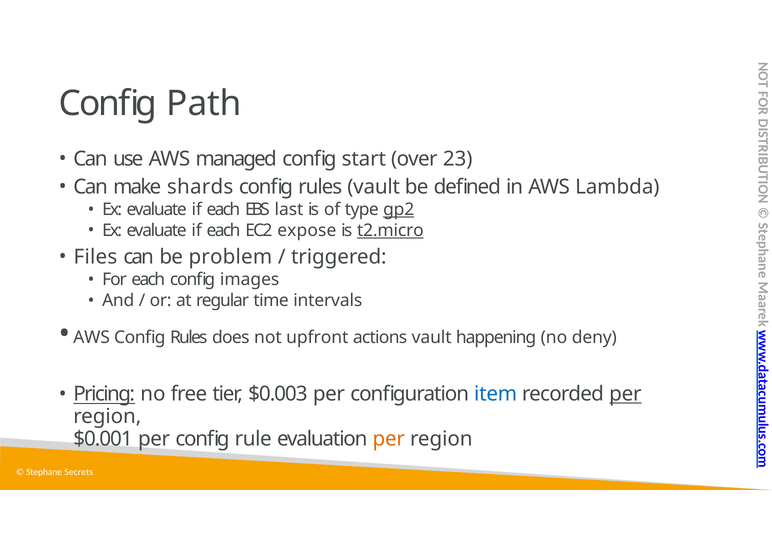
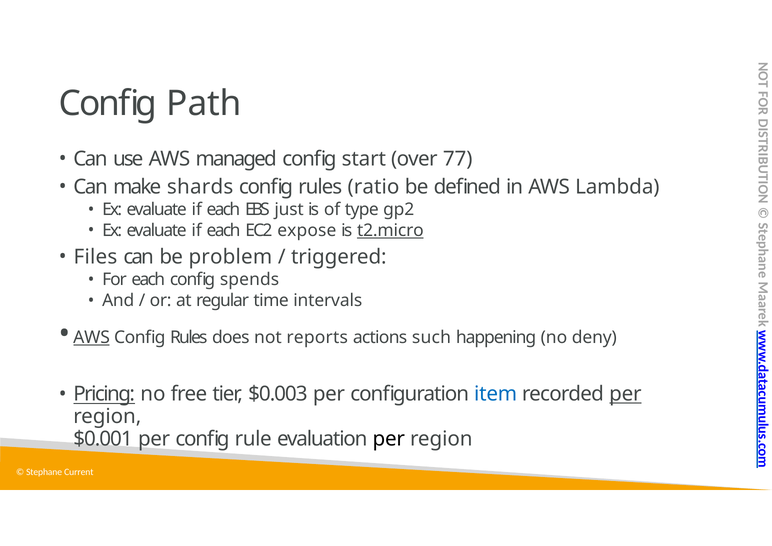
23: 23 -> 77 (458, 159)
rules vault: vault -> ratio (373, 187)
last: last -> just (289, 210)
gp2 underline: present -> none (399, 210)
images: images -> spends (250, 280)
AWS underline: none -> present (92, 338)
upfront: upfront -> reports (317, 338)
actions vault: vault -> such (431, 338)
per colour: orange -> black (389, 439)
Secrets: Secrets -> Current (79, 472)
